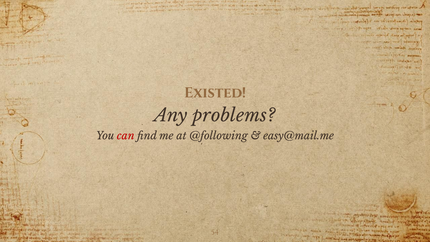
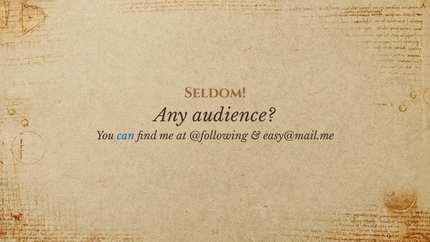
Existed: Existed -> Seldom (215, 93)
problems: problems -> audience (234, 116)
can colour: red -> blue (126, 136)
